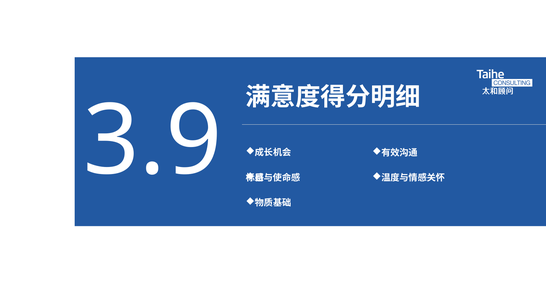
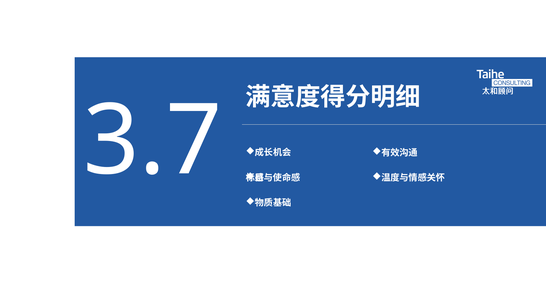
3.9: 3.9 -> 3.7 (152, 141)
